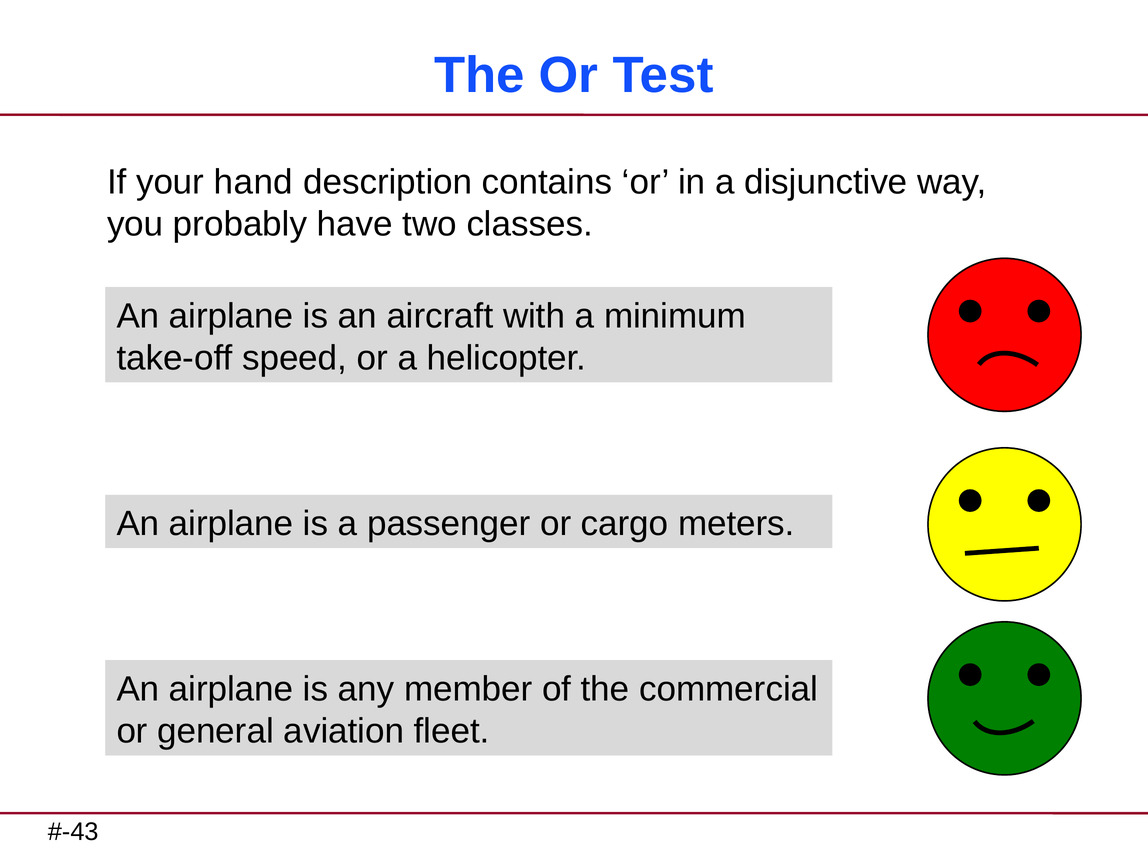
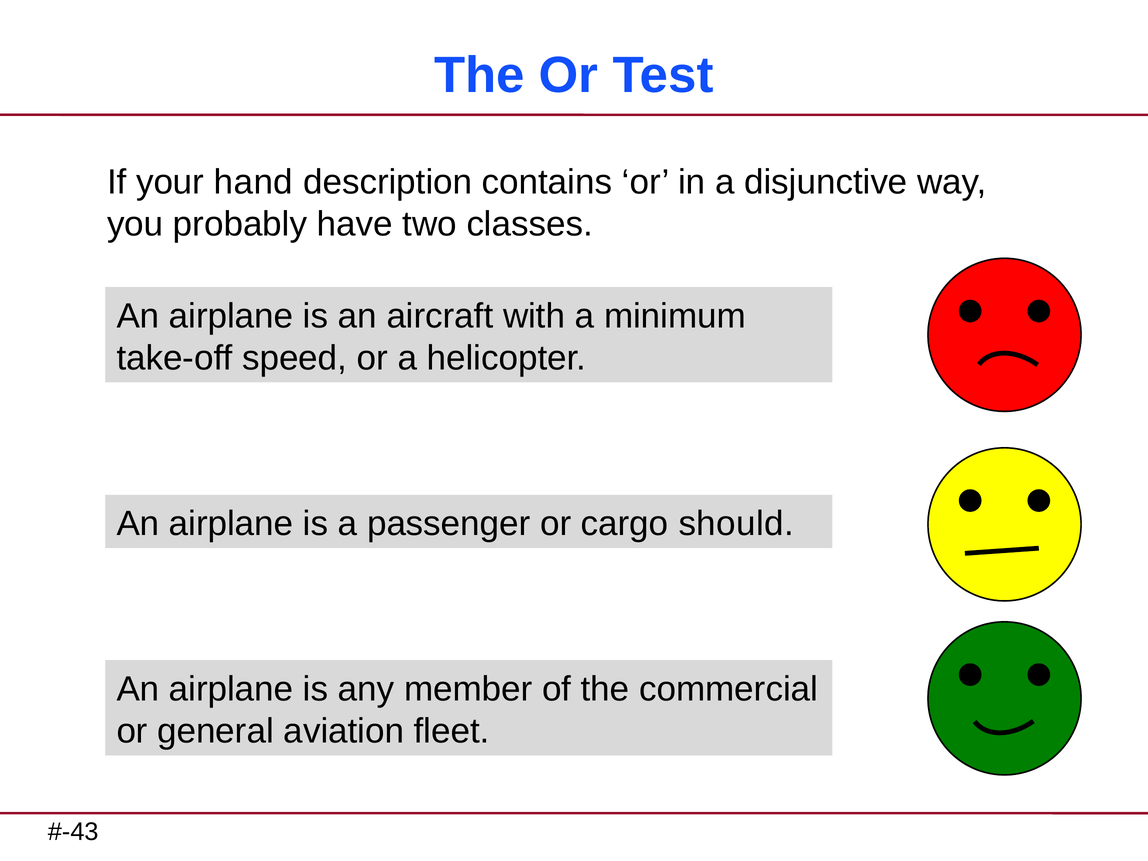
meters: meters -> should (736, 524)
